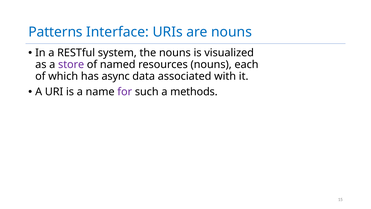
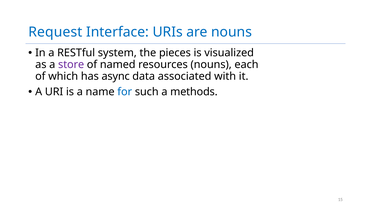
Patterns: Patterns -> Request (55, 32)
the nouns: nouns -> pieces (175, 53)
for colour: purple -> blue (125, 92)
